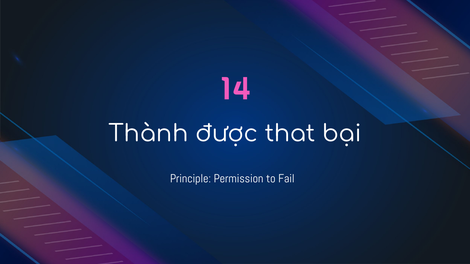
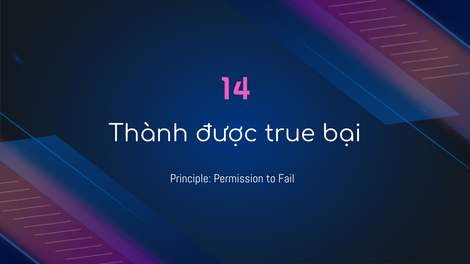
that: that -> true (290, 134)
